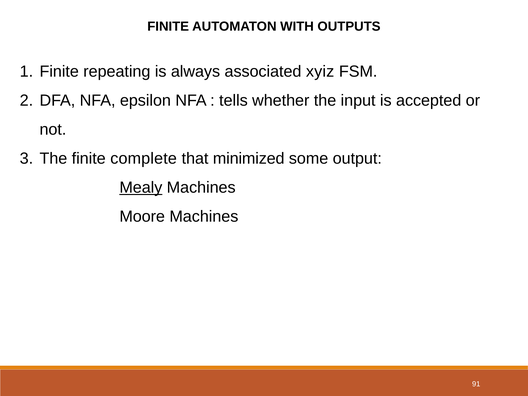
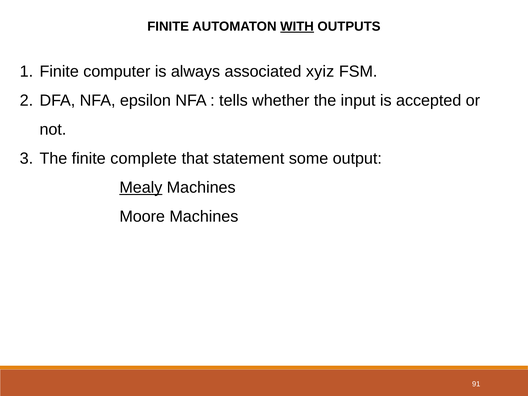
WITH underline: none -> present (297, 26)
repeating: repeating -> computer (117, 71)
minimized: minimized -> statement (249, 158)
